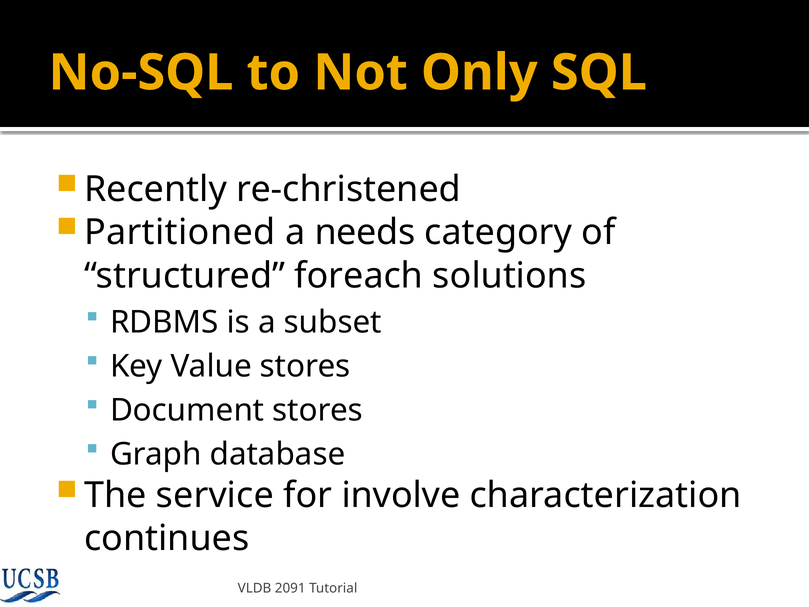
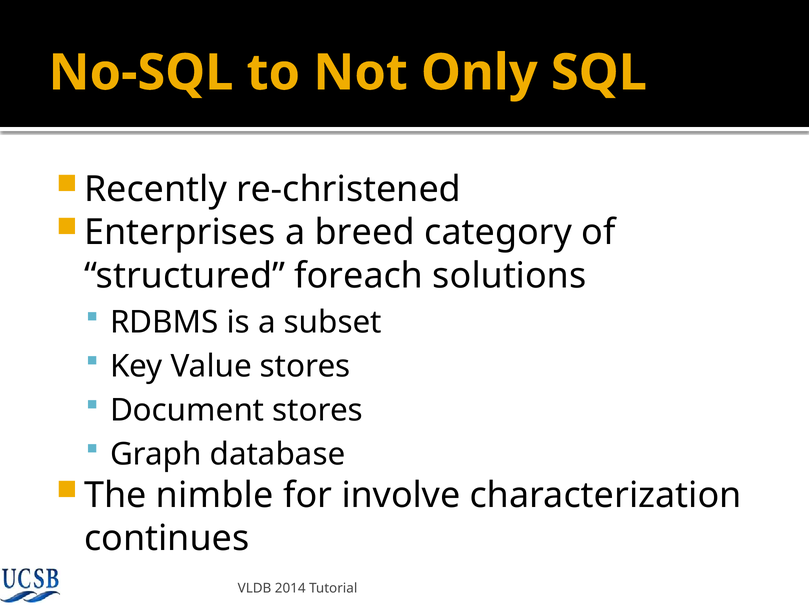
Partitioned: Partitioned -> Enterprises (180, 232)
needs: needs -> breed (365, 232)
service: service -> nimble (215, 495)
2091: 2091 -> 2014 (290, 588)
